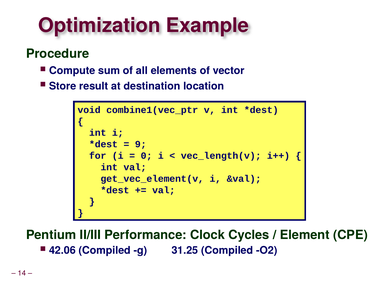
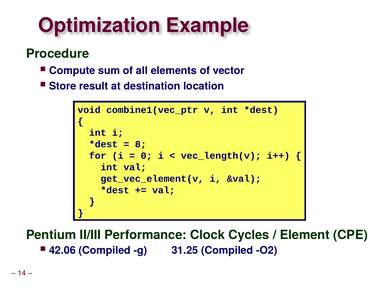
9: 9 -> 8 (141, 144)
